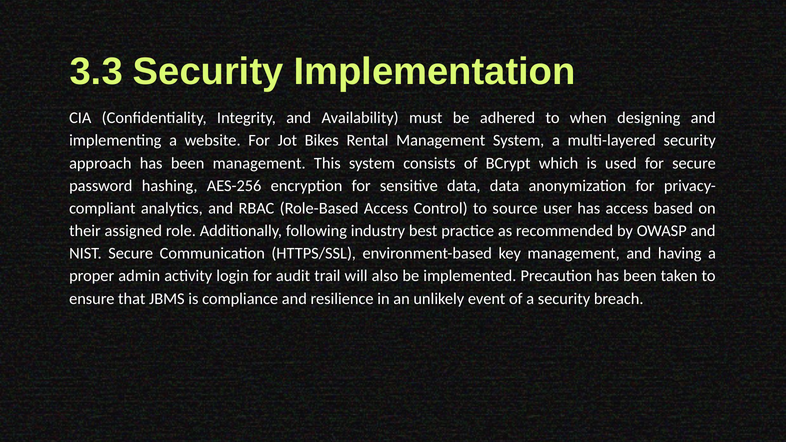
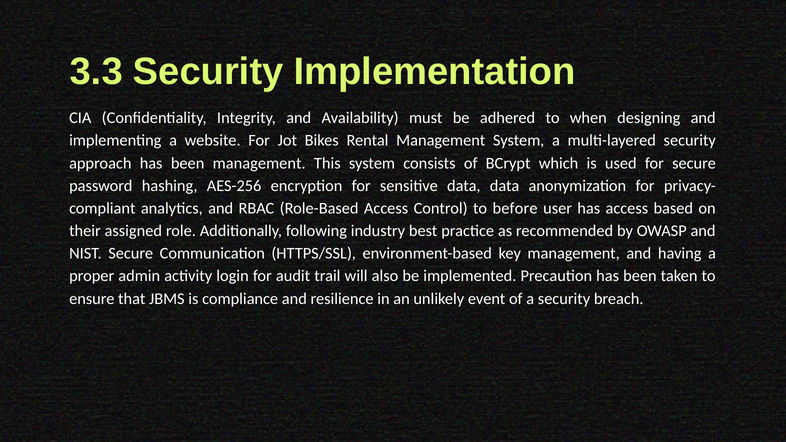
source: source -> before (515, 208)
